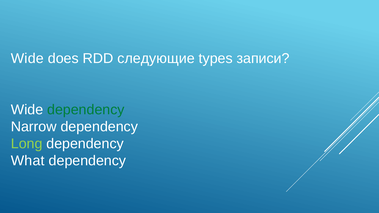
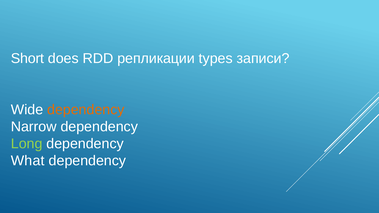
Wide: Wide -> Short (27, 59)
следующие: следующие -> репликации (156, 59)
dependency colour: green -> orange (86, 110)
